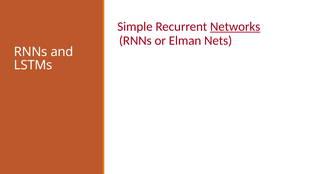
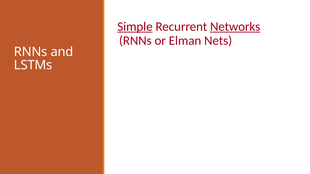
Simple underline: none -> present (135, 27)
